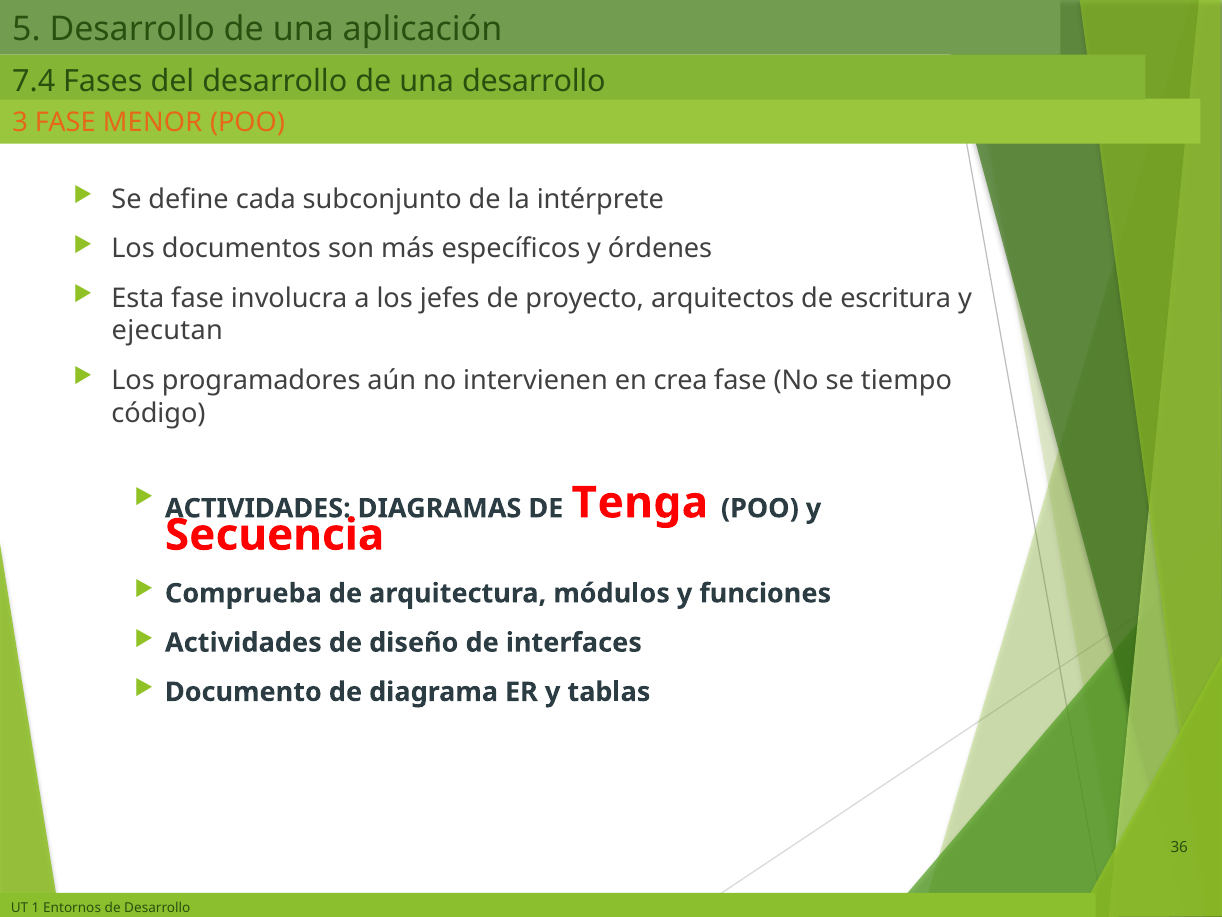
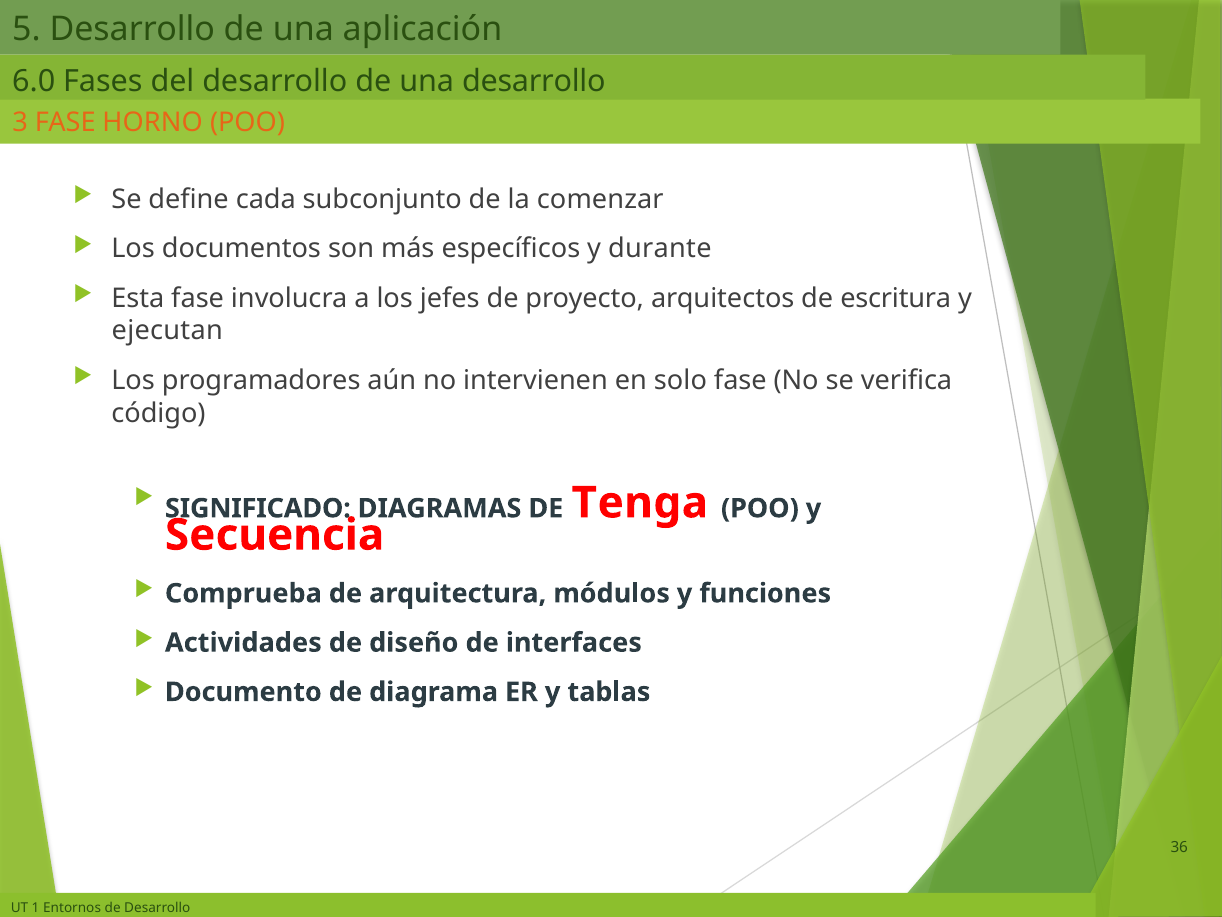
7.4: 7.4 -> 6.0 (34, 81)
MENOR: MENOR -> HORNO (153, 123)
intérprete: intérprete -> comenzar (600, 199)
órdenes: órdenes -> durante (660, 249)
crea: crea -> solo (680, 380)
tiempo: tiempo -> verifica (907, 380)
ACTIVIDADES: ACTIVIDADES -> SIGNIFICADO (258, 508)
